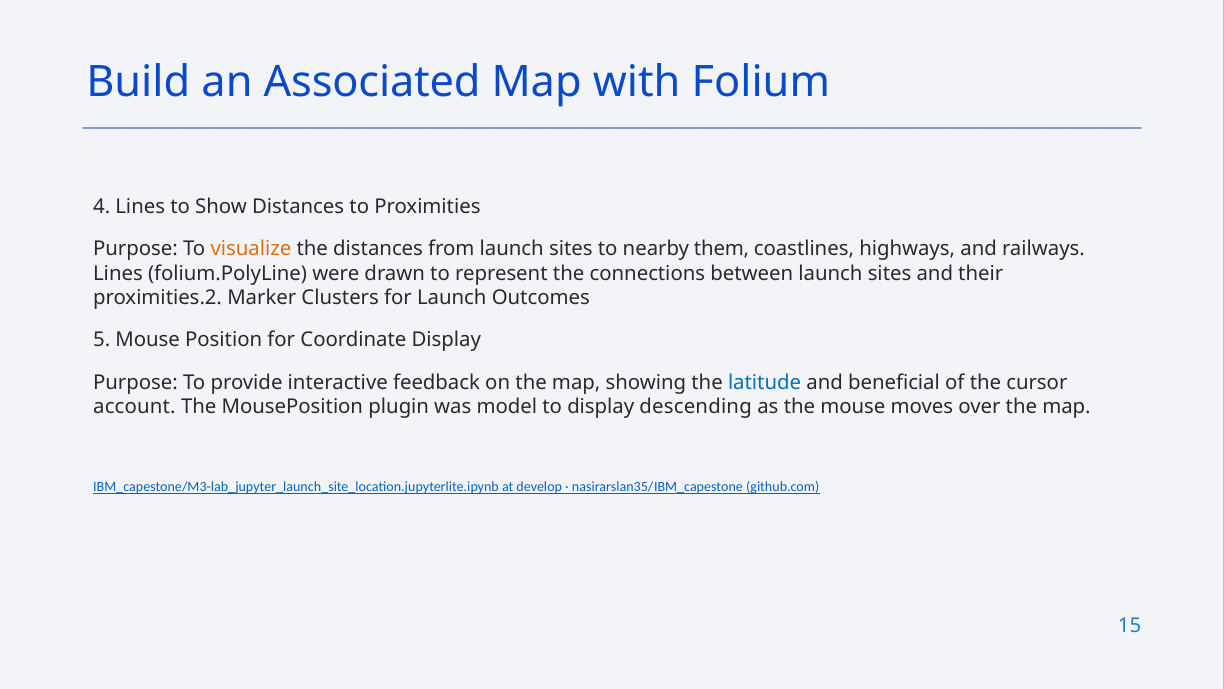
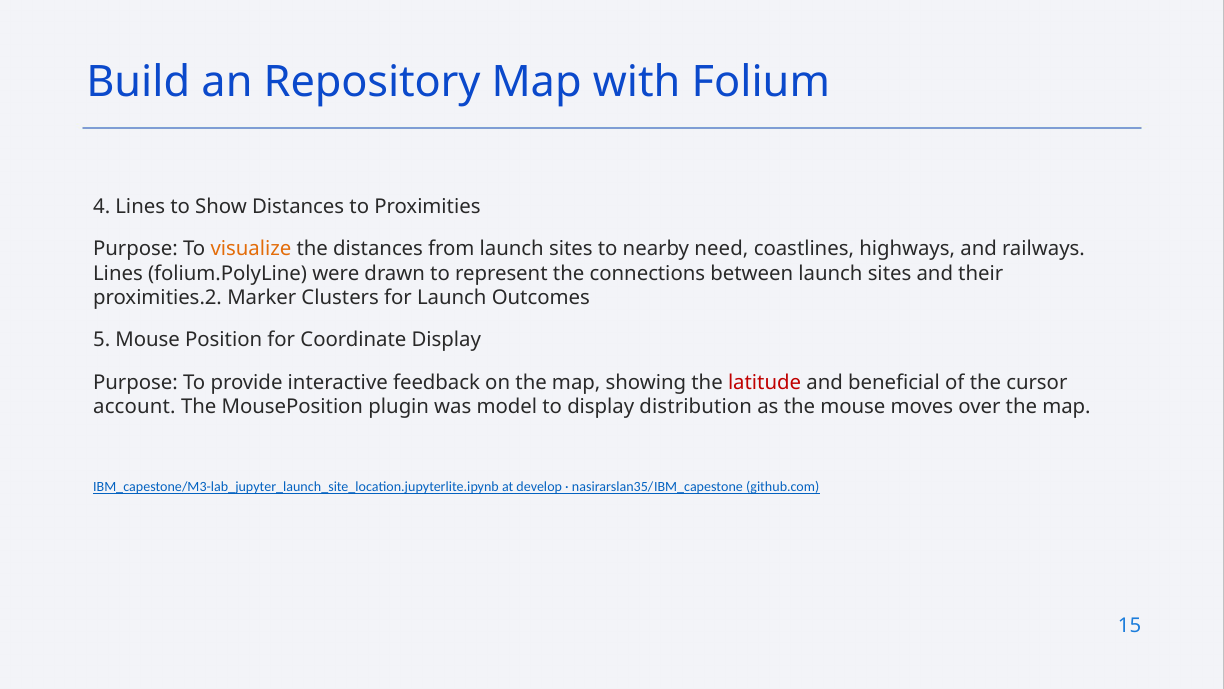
Associated: Associated -> Repository (372, 82)
them: them -> need (721, 249)
latitude colour: blue -> red (765, 382)
descending: descending -> distribution (696, 407)
